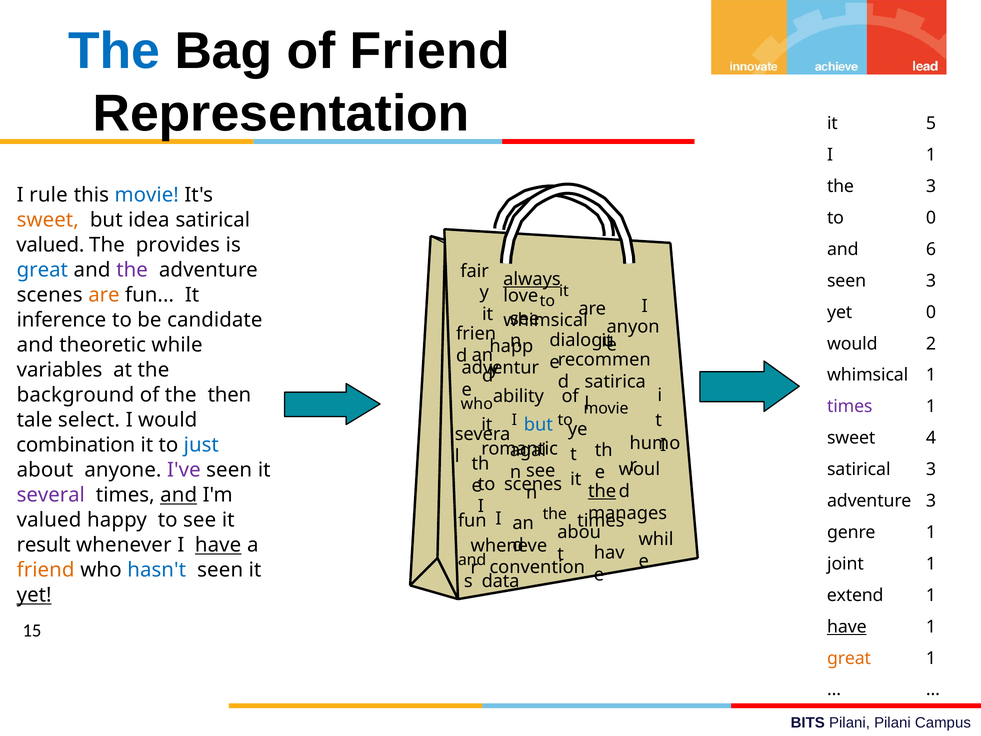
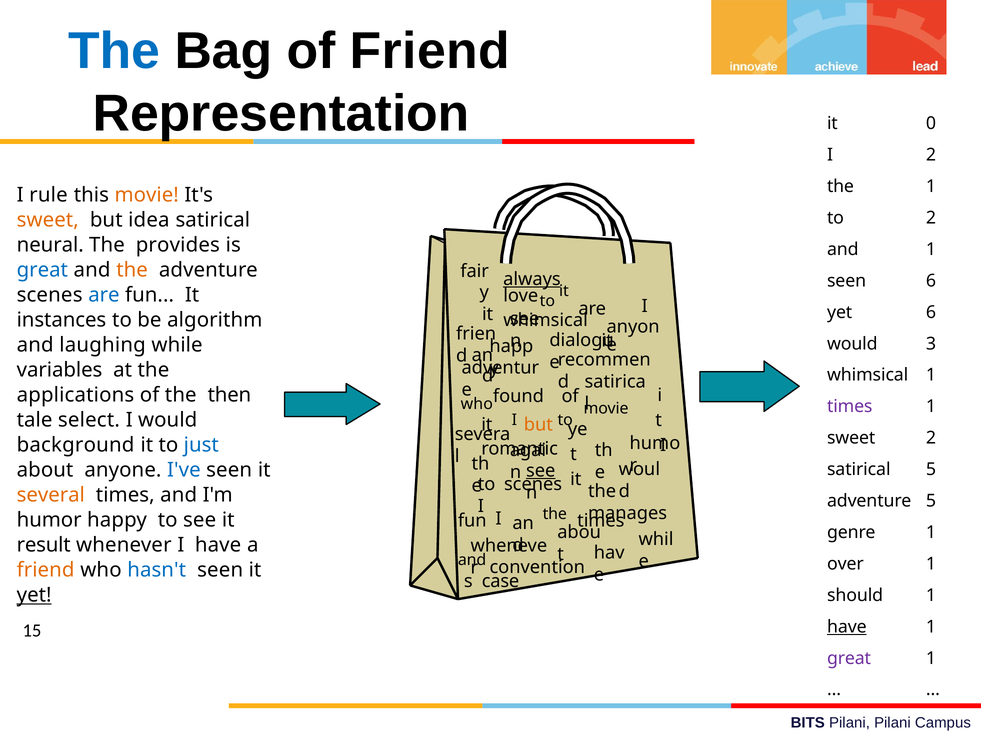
5: 5 -> 0 (931, 123)
I 1: 1 -> 2 (931, 155)
the 3: 3 -> 1 (931, 186)
movie colour: blue -> orange (147, 195)
to 0: 0 -> 2 (931, 218)
valued: valued -> neural (50, 245)
and 6: 6 -> 1 (931, 249)
the colour: purple -> orange (132, 270)
seen 3: 3 -> 6 (931, 281)
are colour: orange -> blue (104, 295)
yet 0: 0 -> 6 (931, 312)
inference: inference -> instances (61, 320)
candidate: candidate -> algorithm (215, 320)
2: 2 -> 3 (931, 344)
theoretic: theoretic -> laughing (103, 345)
background: background -> applications (75, 395)
ability: ability -> found (518, 396)
but colour: blue -> orange (538, 425)
sweet 4: 4 -> 2 (931, 438)
combination: combination -> background (76, 445)
I've colour: purple -> blue (184, 470)
satirical 3: 3 -> 5 (931, 469)
see underline: none -> present (541, 470)
the underline: present -> none (602, 491)
several colour: purple -> orange (51, 495)
and underline: present -> none (179, 495)
adventure 3: 3 -> 5 (931, 501)
valued: valued -> humor (49, 520)
have underline: present -> none (218, 545)
joint: joint -> over (845, 564)
data: data -> case (501, 581)
extend: extend -> should (855, 595)
great colour: orange -> purple (849, 658)
